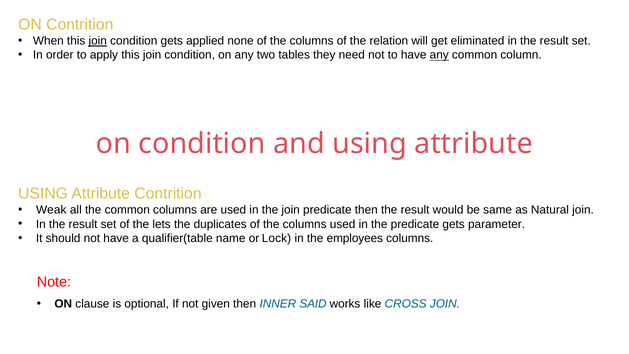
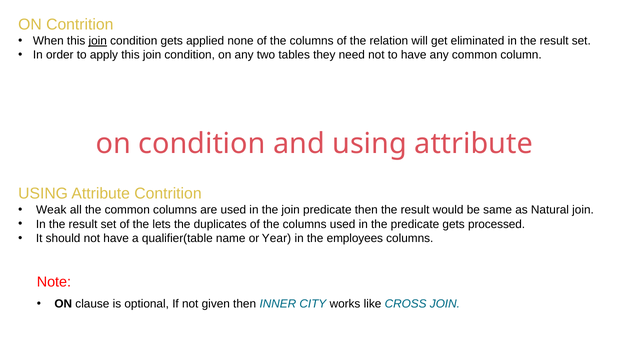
any underline: present -> none (439, 55)
parameter: parameter -> processed (497, 224)
Lock: Lock -> Year (276, 238)
SAID: SAID -> CITY (313, 304)
